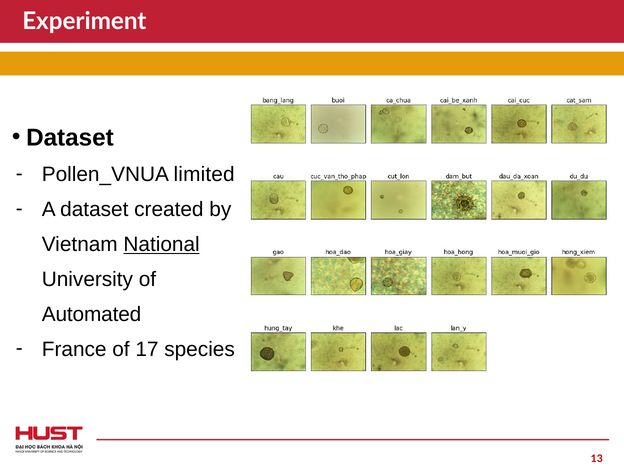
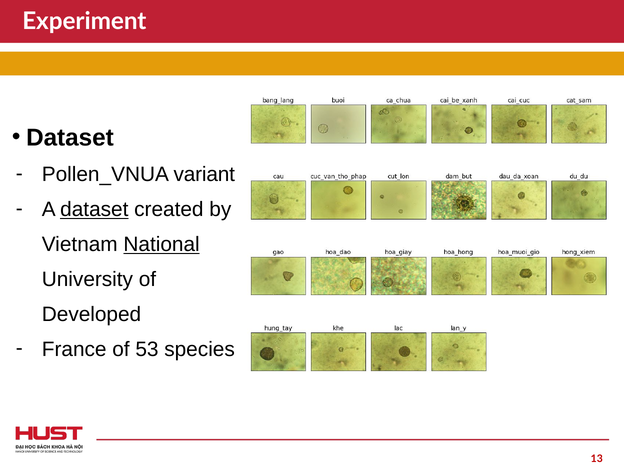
limited: limited -> variant (204, 175)
dataset underline: none -> present (94, 210)
Automated: Automated -> Developed (91, 314)
17: 17 -> 53 (147, 349)
